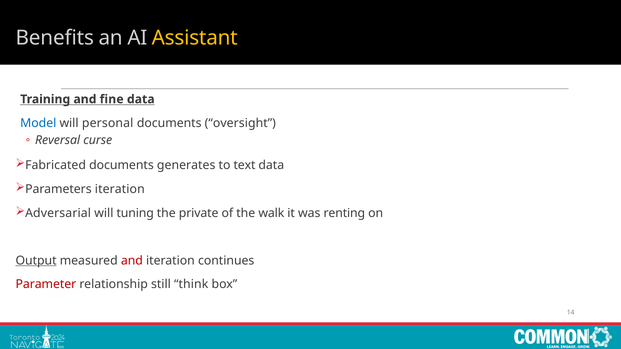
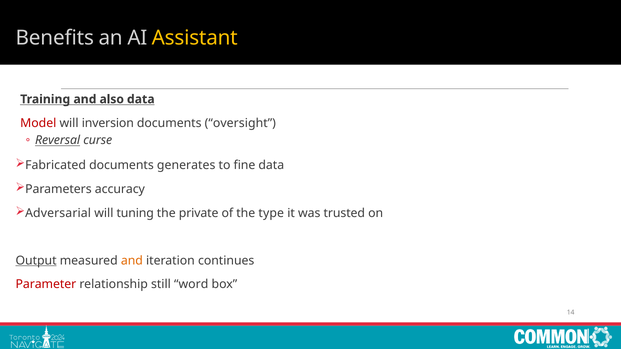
fine: fine -> also (112, 99)
Model colour: blue -> red (38, 123)
personal: personal -> inversion (108, 123)
Reversal underline: none -> present (58, 140)
text: text -> fine (244, 166)
Parameters iteration: iteration -> accuracy (120, 189)
walk: walk -> type (271, 213)
renting: renting -> trusted (344, 213)
and colour: red -> orange (132, 261)
think: think -> word (191, 285)
